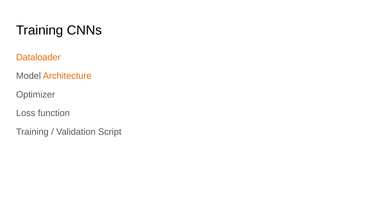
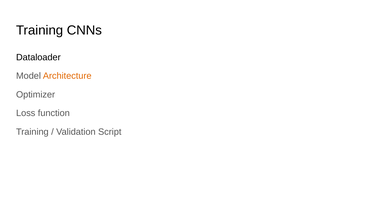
Dataloader colour: orange -> black (38, 57)
